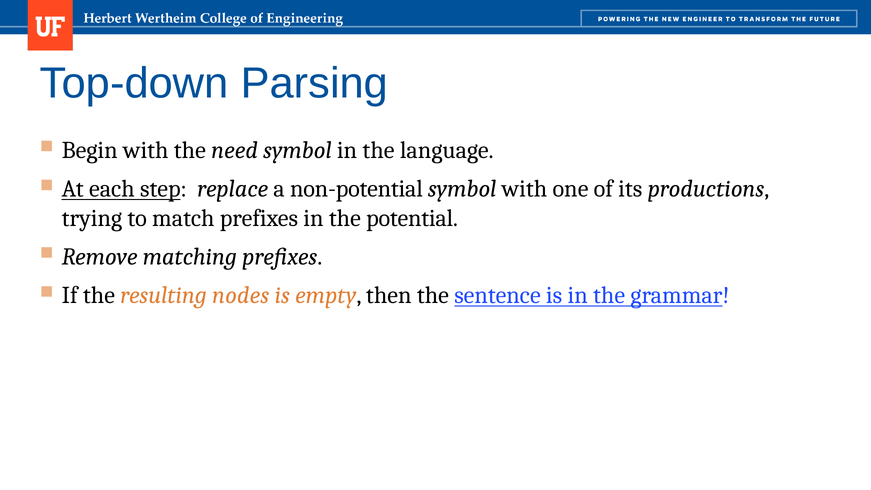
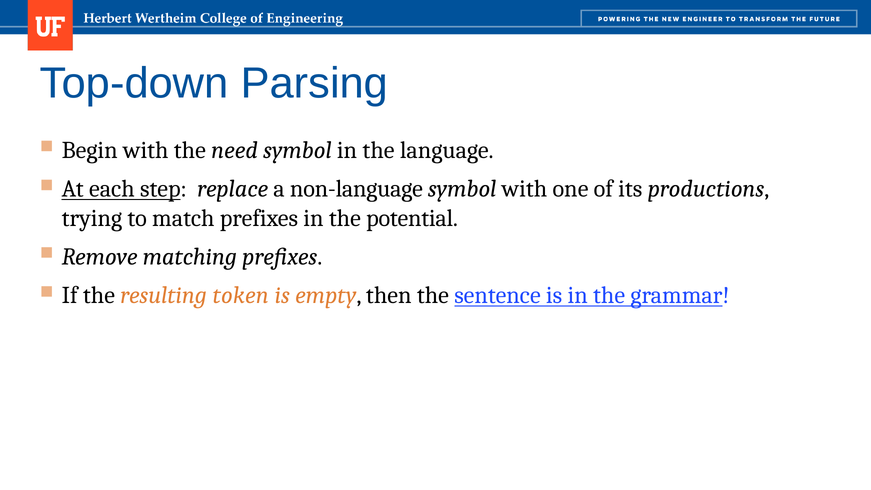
non-potential: non-potential -> non-language (356, 189)
nodes: nodes -> token (241, 295)
